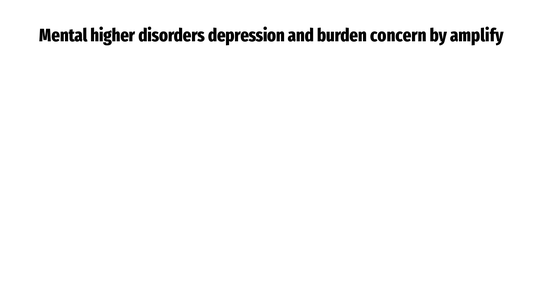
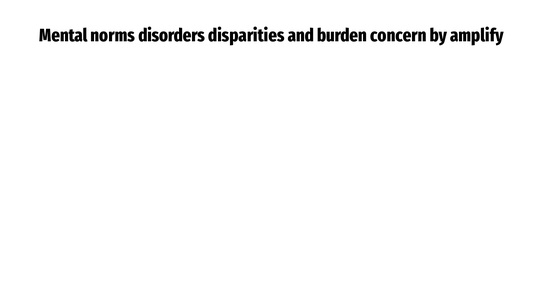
higher: higher -> norms (113, 36)
depression: depression -> disparities (246, 36)
